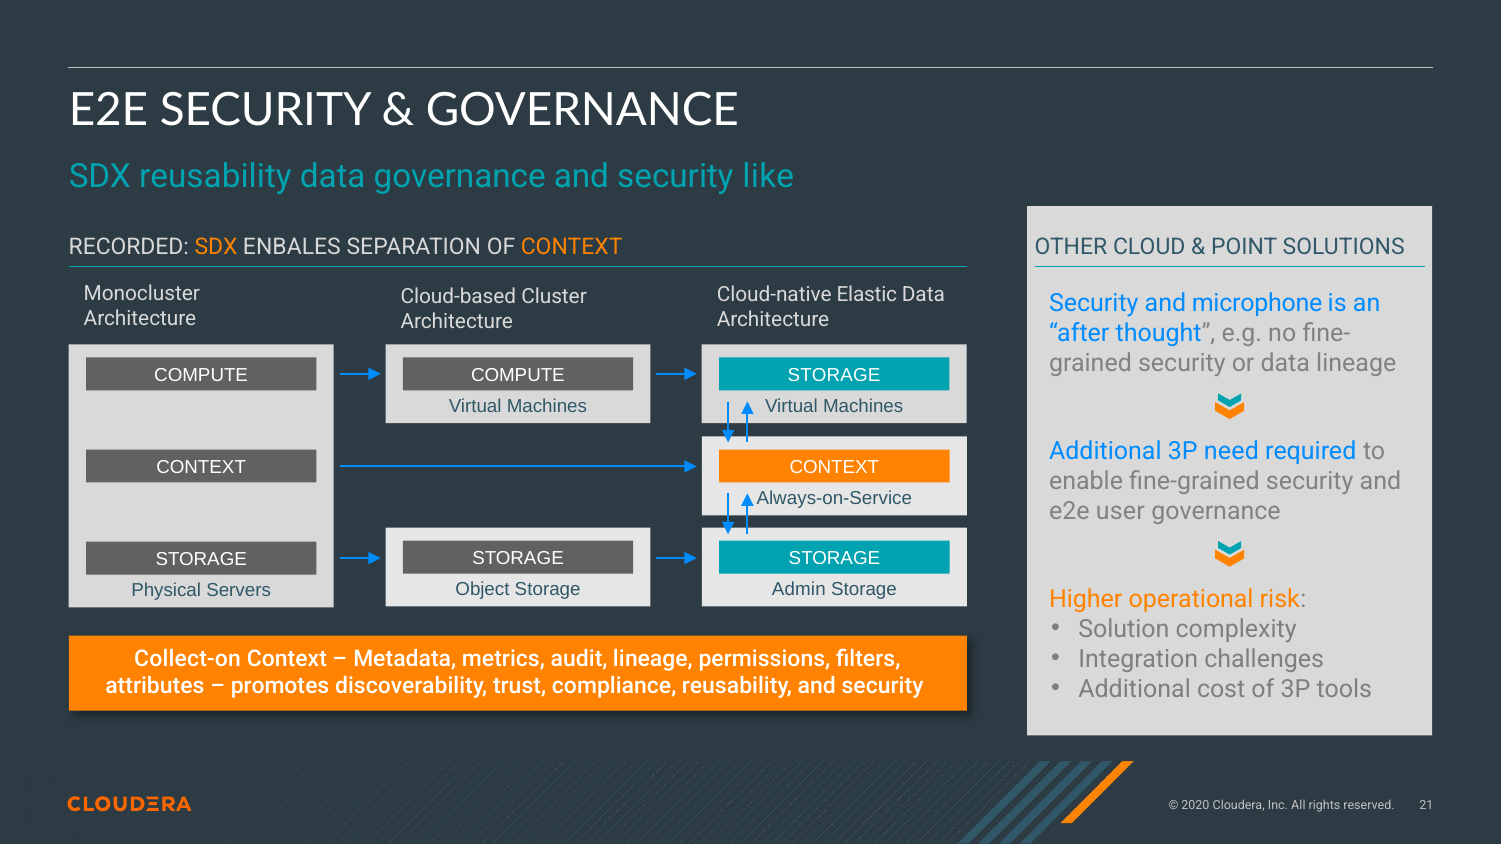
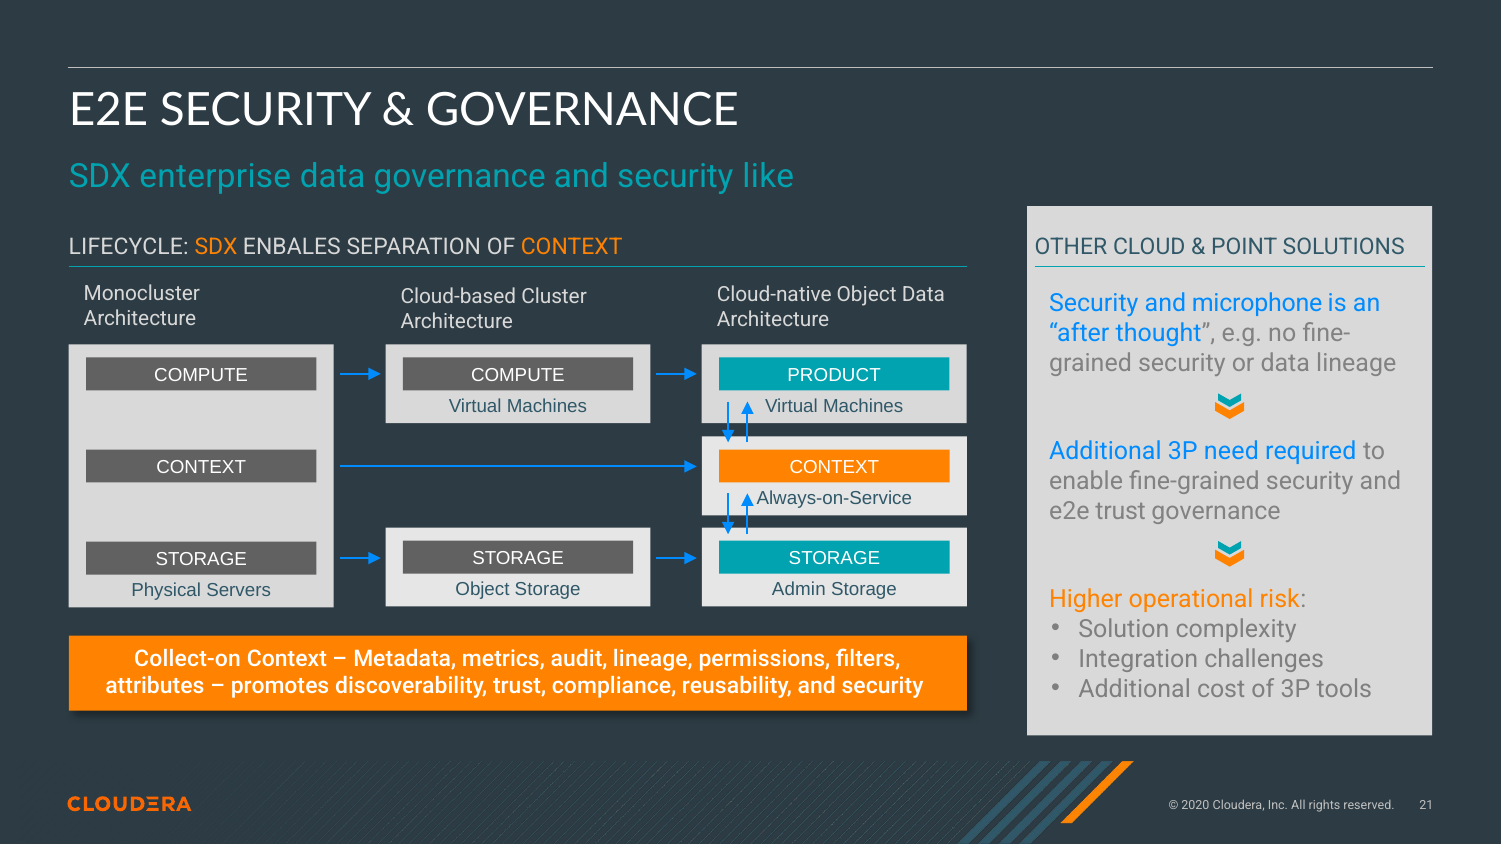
SDX reusability: reusability -> enterprise (215, 176)
RECORDED: RECORDED -> LIFECYCLE (129, 247)
Cloud-native Elastic: Elastic -> Object (867, 295)
STORAGE: STORAGE -> PRODUCT (834, 375)
e2e user: user -> trust (1121, 511)
